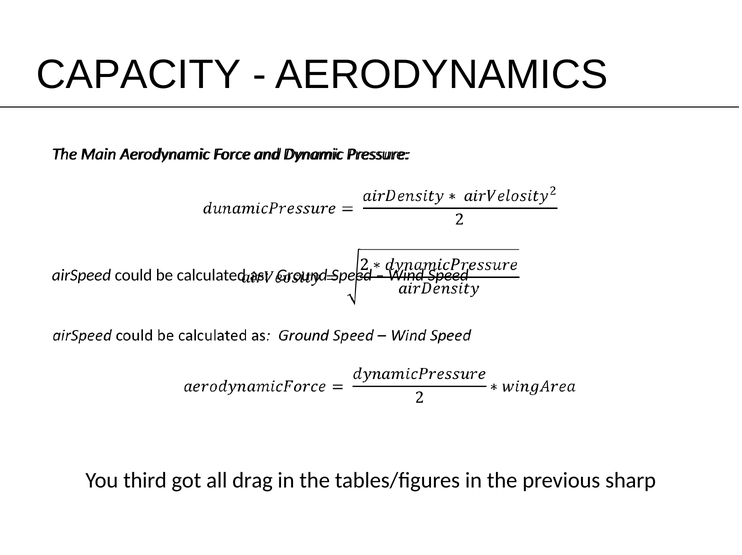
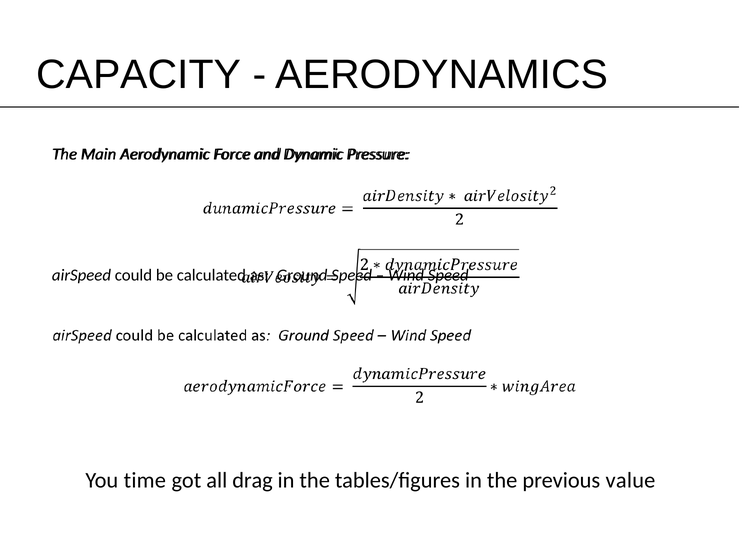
third: third -> time (145, 481)
sharp: sharp -> value (630, 481)
